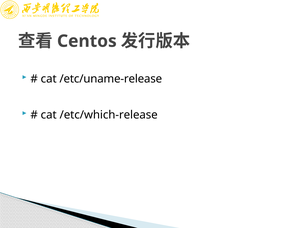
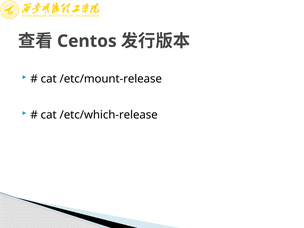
/etc/uname-release: /etc/uname-release -> /etc/mount-release (111, 79)
